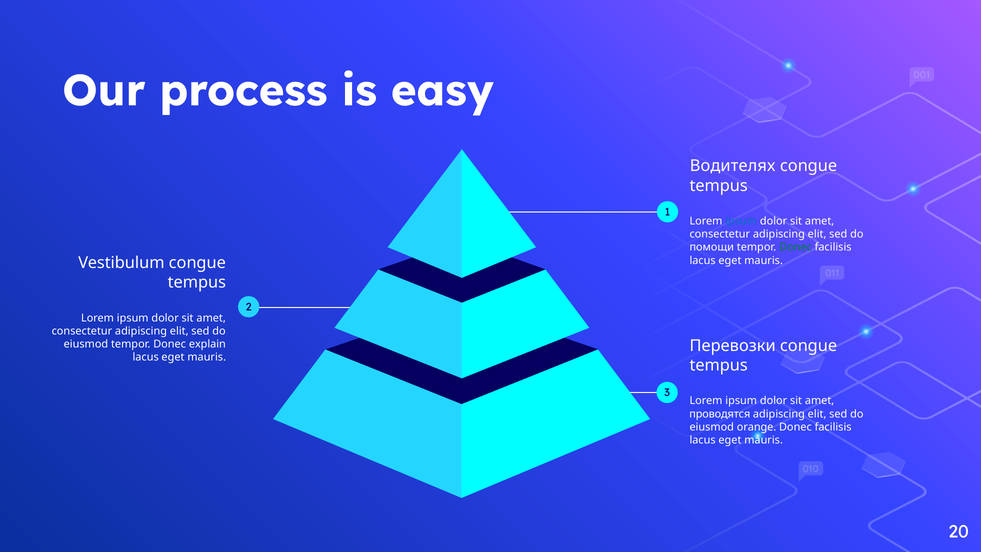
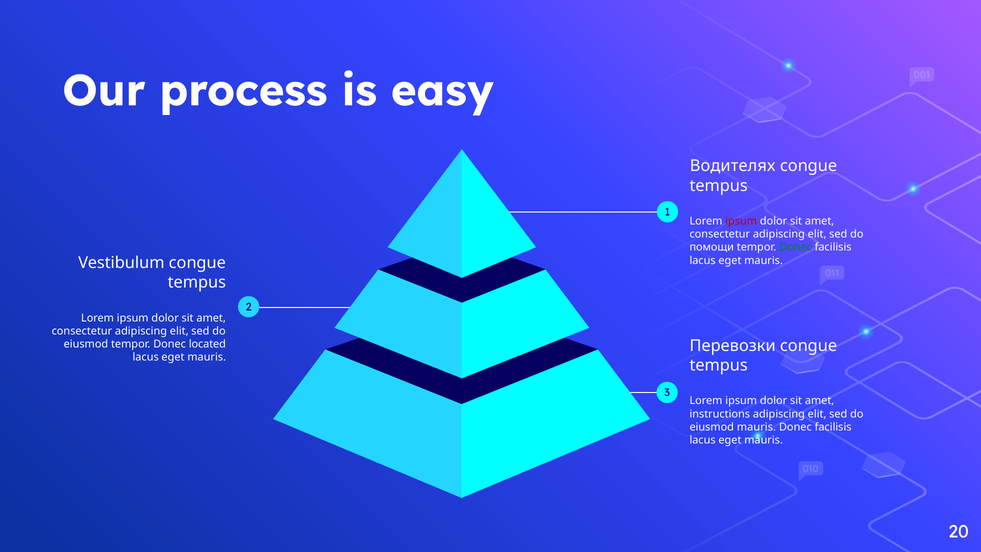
ipsum colour: blue -> red (741, 221)
explain: explain -> located (207, 344)
проводятся: проводятся -> instructions (720, 414)
eiusmod orange: orange -> mauris (756, 427)
